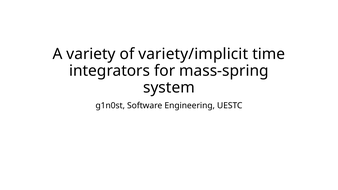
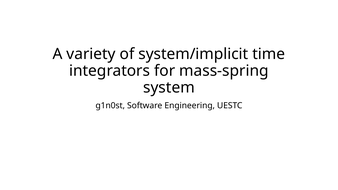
variety/implicit: variety/implicit -> system/implicit (193, 54)
